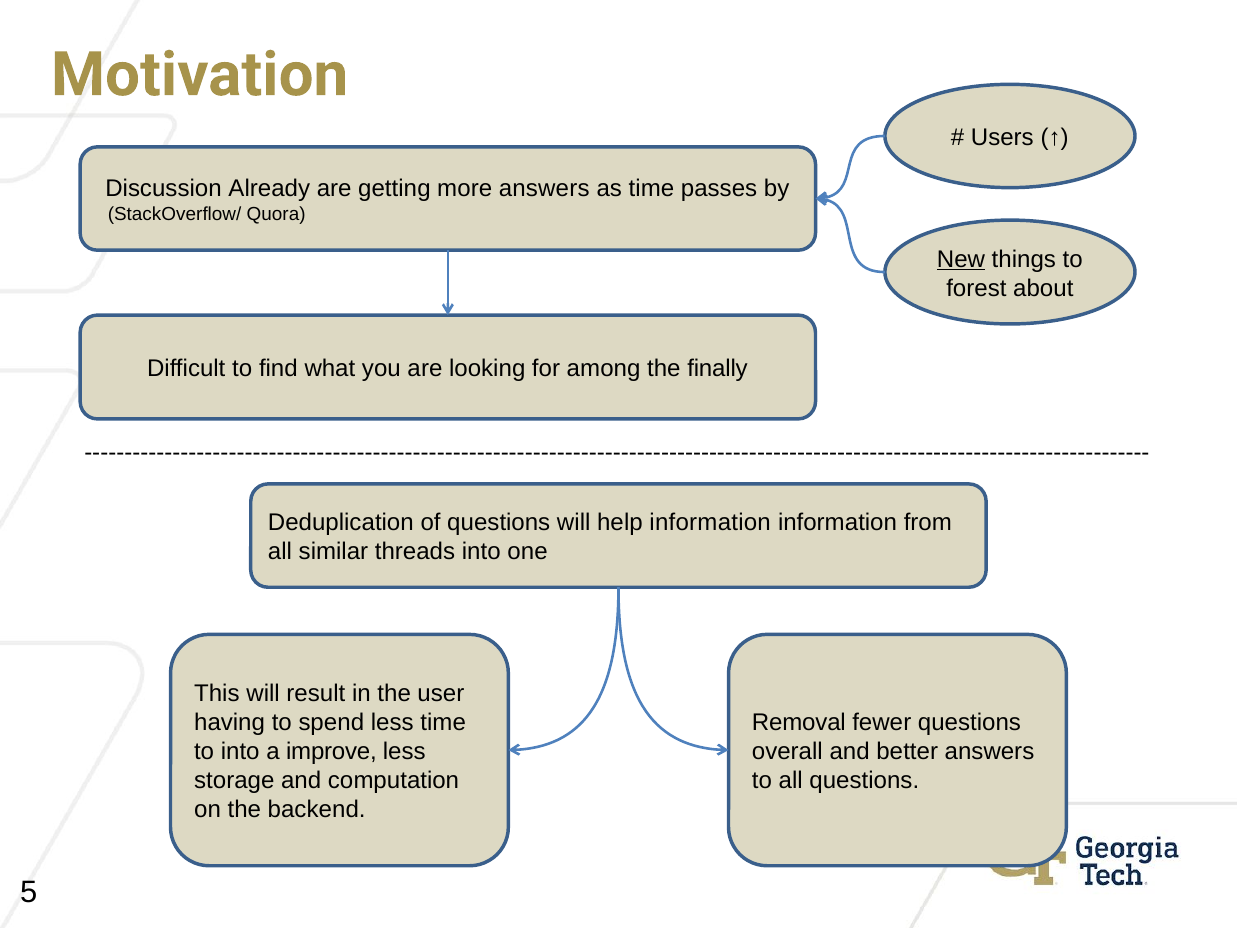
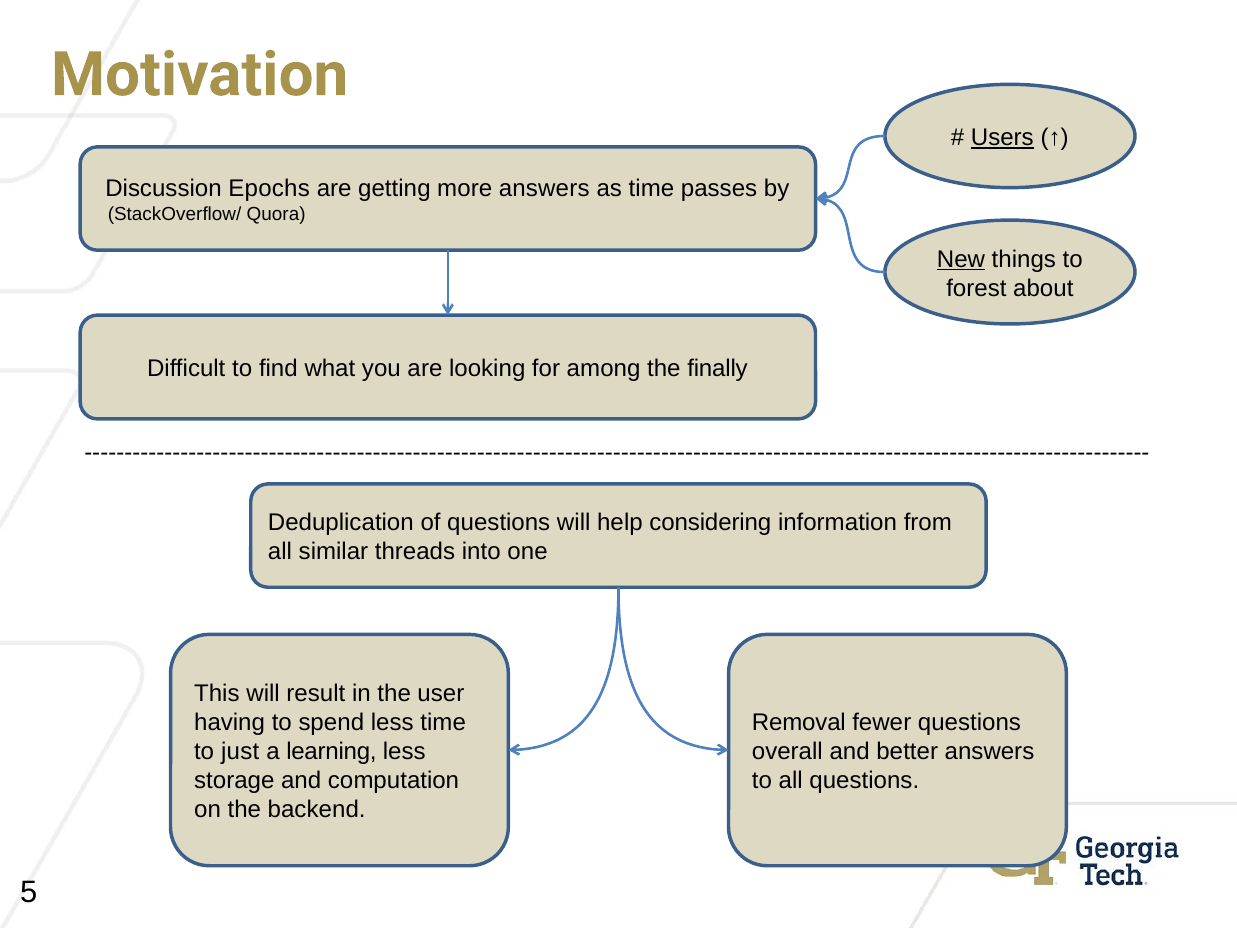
Users underline: none -> present (1002, 138)
Already: Already -> Epochs (269, 189)
help information: information -> considering (710, 523)
to into: into -> just (240, 752)
improve: improve -> learning (331, 752)
